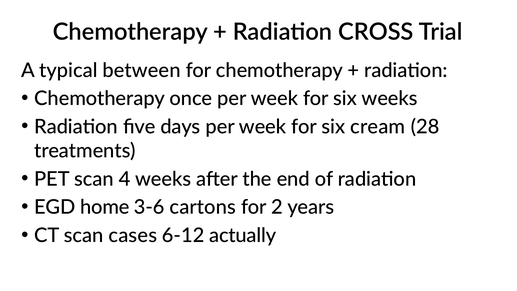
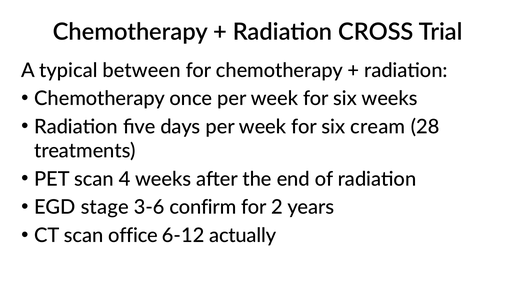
home: home -> stage (105, 207)
cartons: cartons -> confirm (203, 207)
cases: cases -> office (133, 235)
